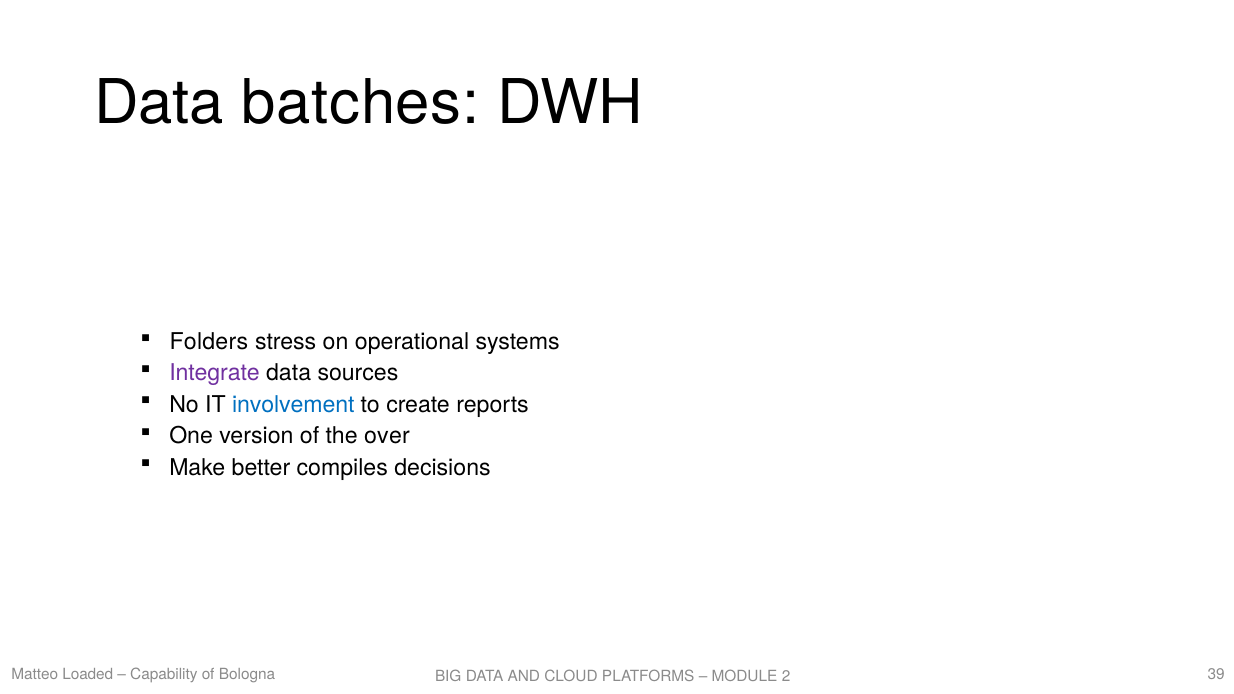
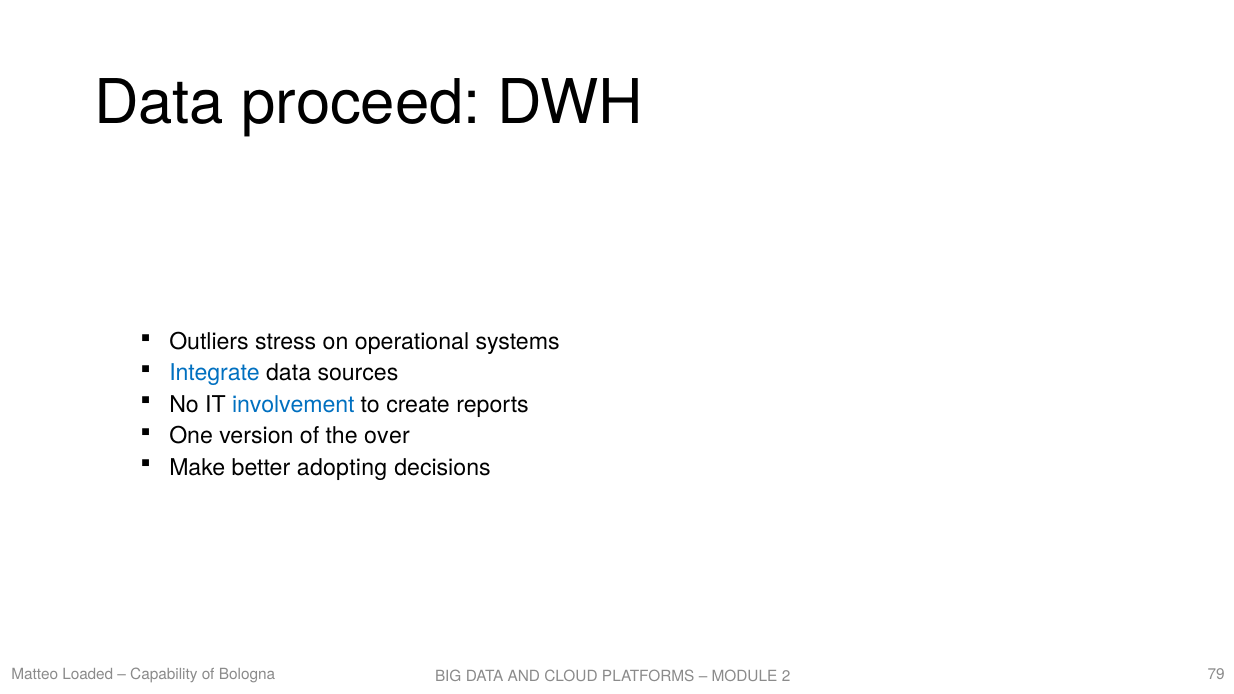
batches: batches -> proceed (361, 104)
Folders: Folders -> Outliers (209, 342)
Integrate colour: purple -> blue (215, 373)
compiles: compiles -> adopting (342, 468)
39: 39 -> 79 (1216, 675)
